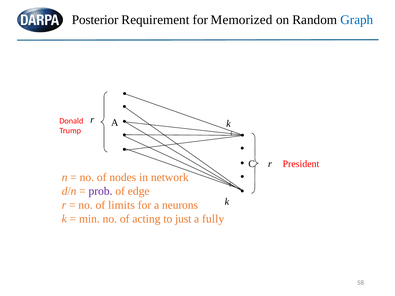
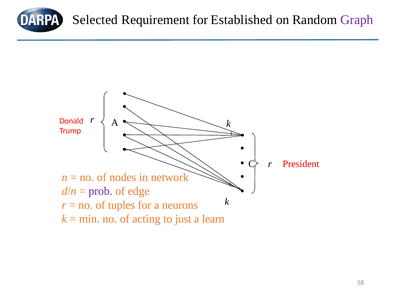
Posterior: Posterior -> Selected (95, 20)
Memorized: Memorized -> Established (242, 20)
Graph colour: blue -> purple (357, 20)
limits: limits -> tuples (122, 205)
fully: fully -> learn (213, 219)
